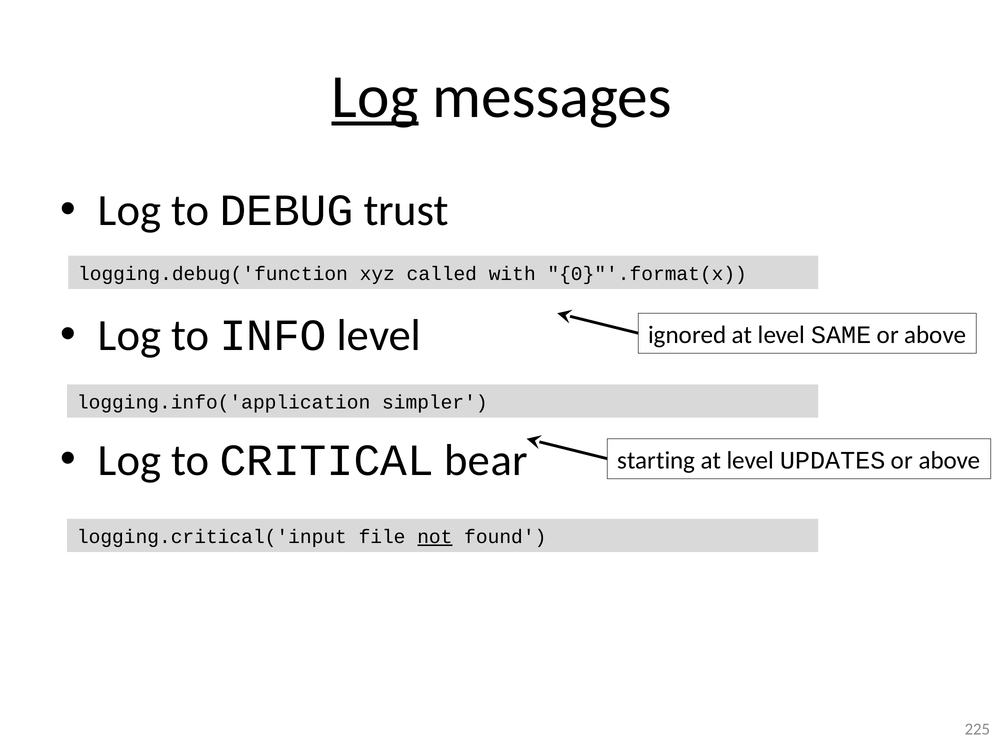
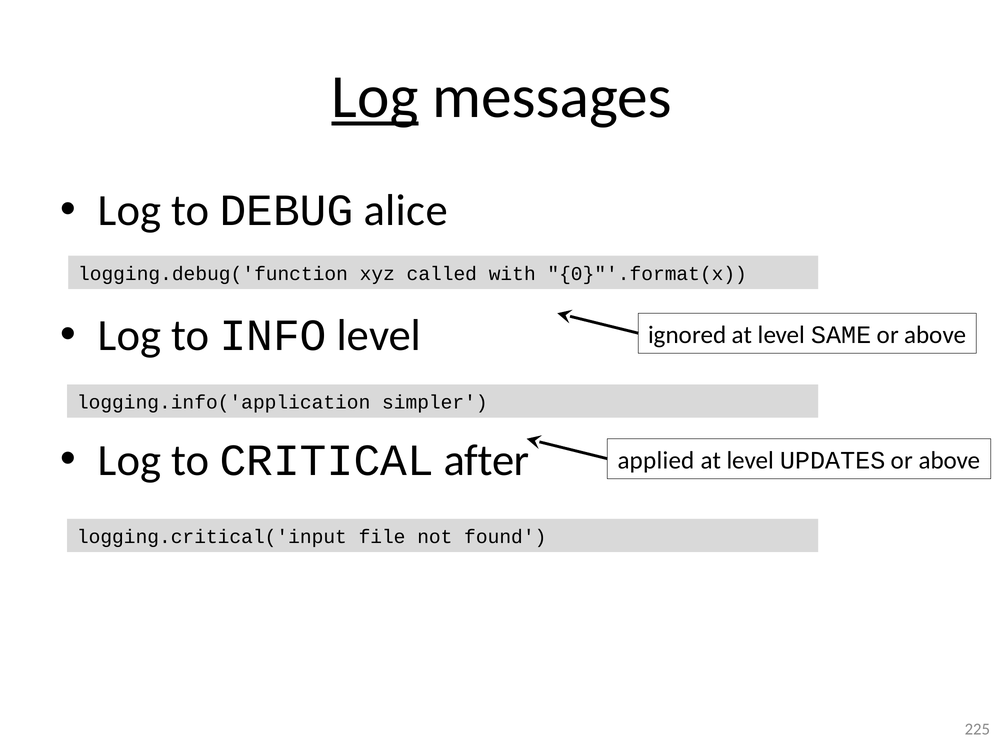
trust: trust -> alice (406, 211)
bear: bear -> after (486, 461)
starting: starting -> applied (656, 460)
not underline: present -> none (435, 537)
